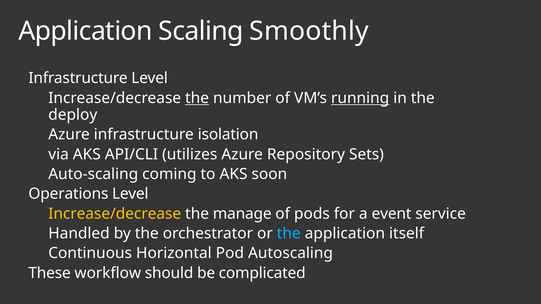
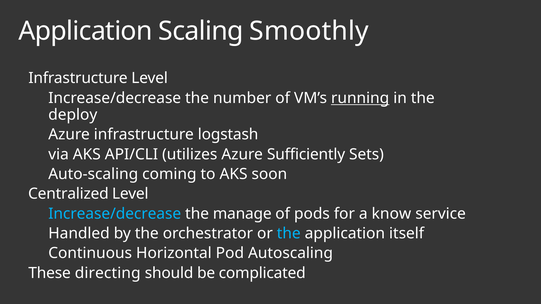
the underline: present -> none (197, 98)
isolation: isolation -> logstash (228, 135)
Repository: Repository -> Sufficiently (306, 154)
Operations: Operations -> Centralized (68, 194)
Increase/decrease colour: yellow -> light blue (115, 214)
event: event -> know (391, 214)
workflow: workflow -> directing (108, 273)
